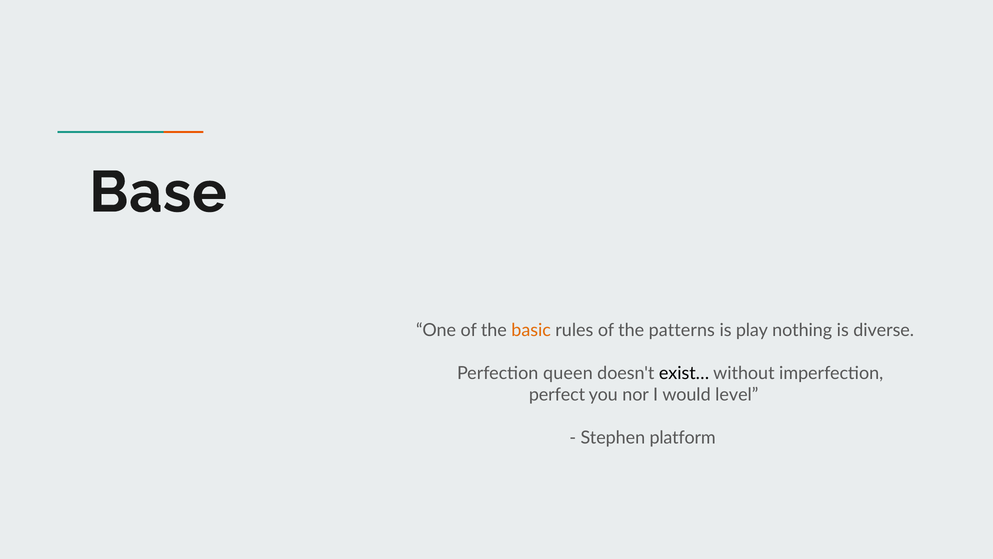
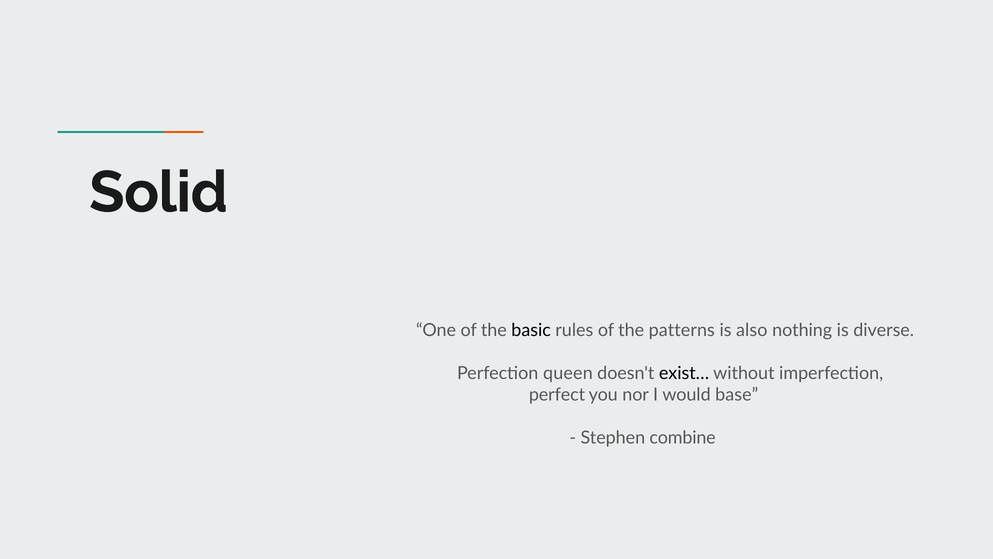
Base: Base -> Solid (159, 192)
basic colour: orange -> black (531, 330)
play: play -> also (752, 330)
level: level -> base (737, 395)
platform: platform -> combine (683, 438)
